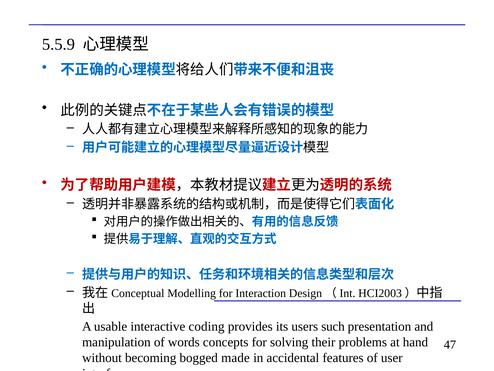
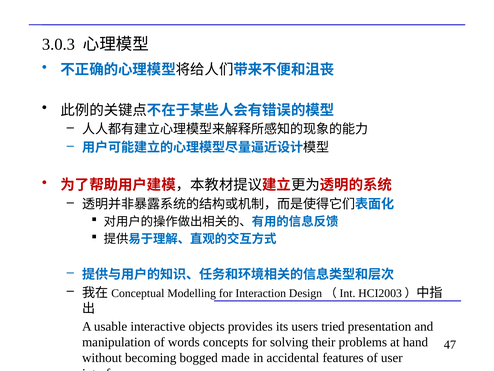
5.5.9: 5.5.9 -> 3.0.3 (58, 44)
coding: coding -> objects (207, 326)
such: such -> tried (333, 326)
